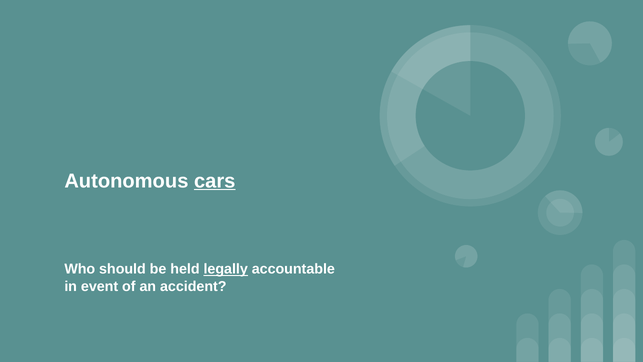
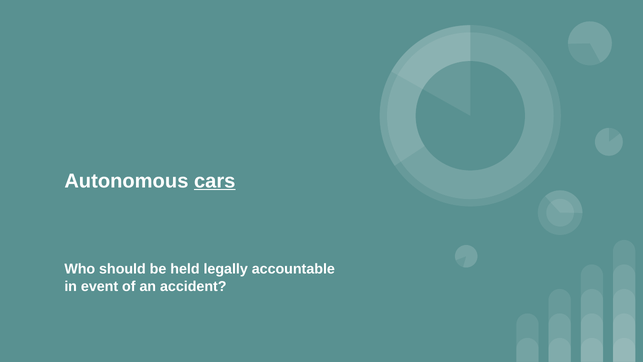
legally underline: present -> none (226, 269)
